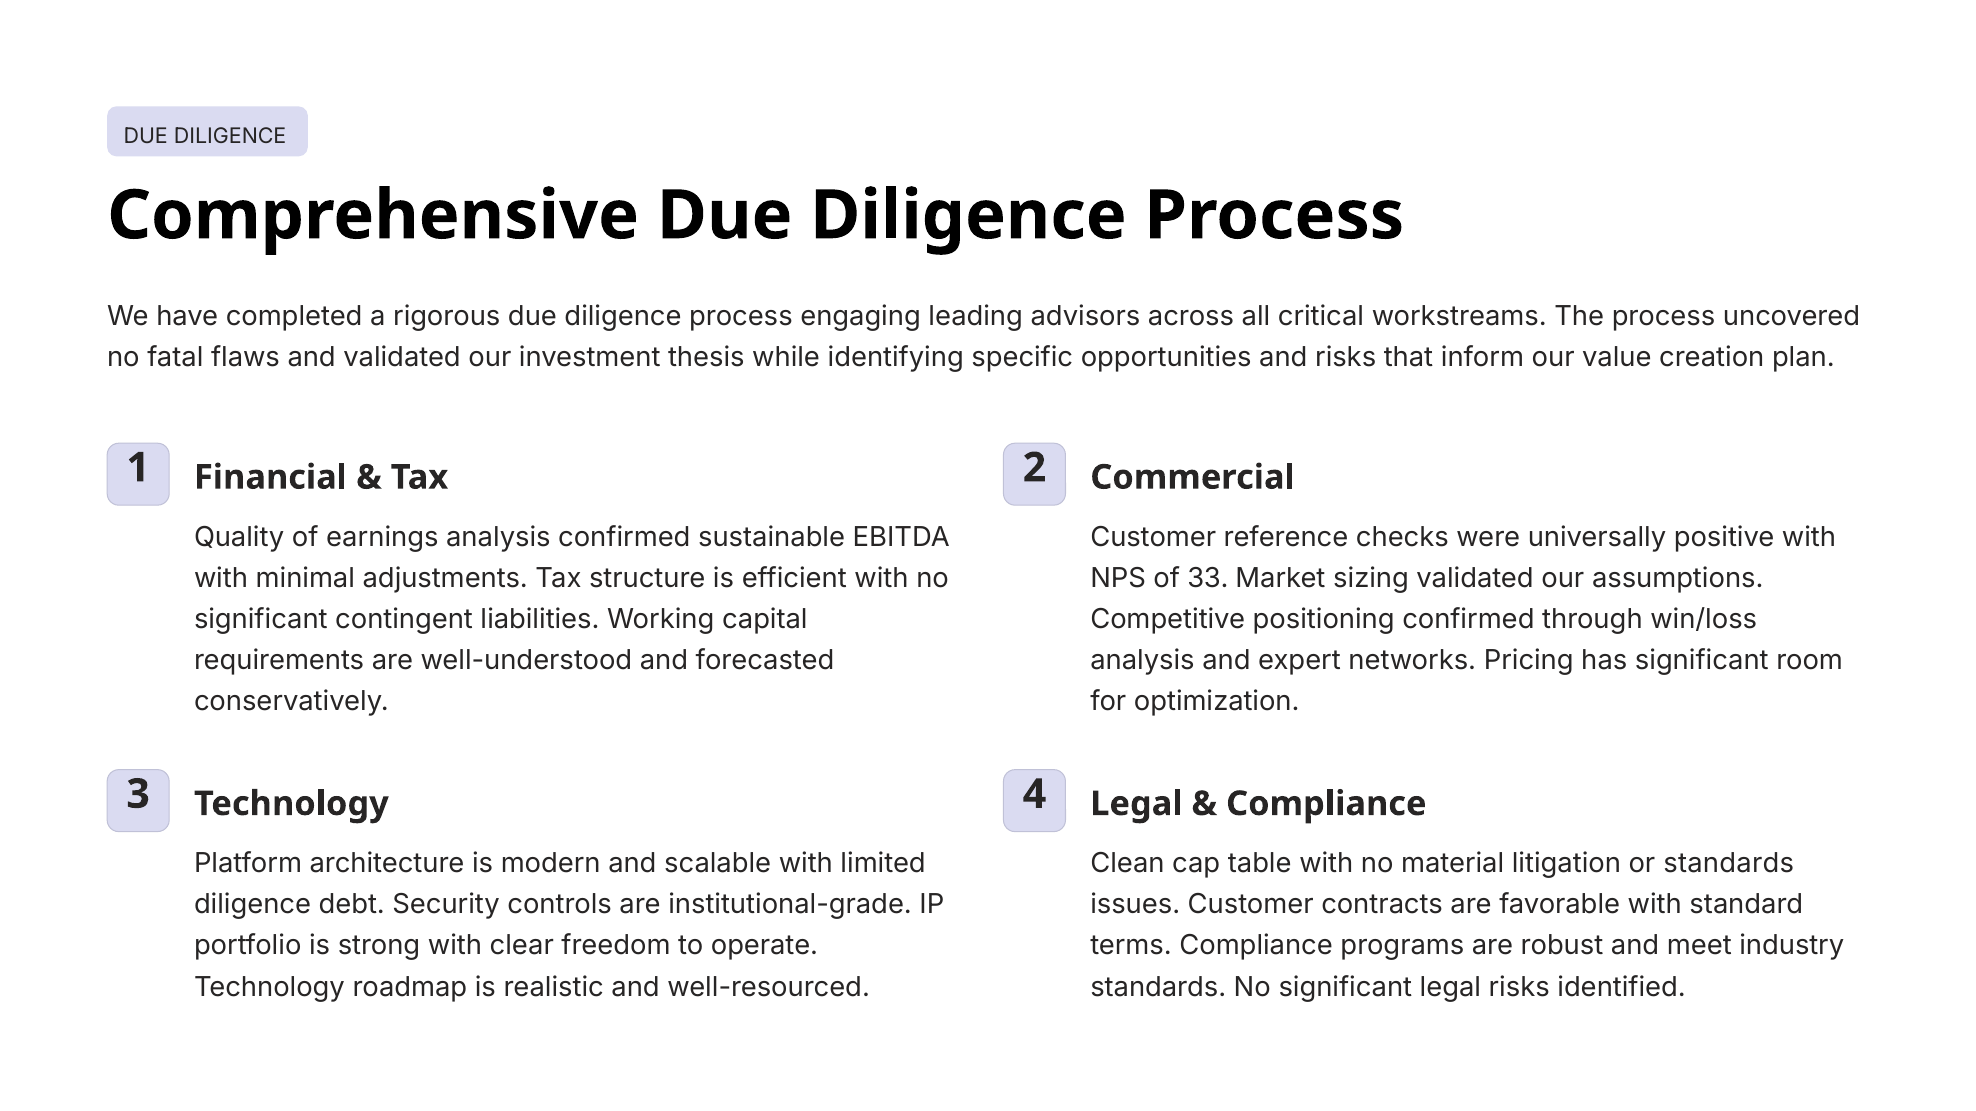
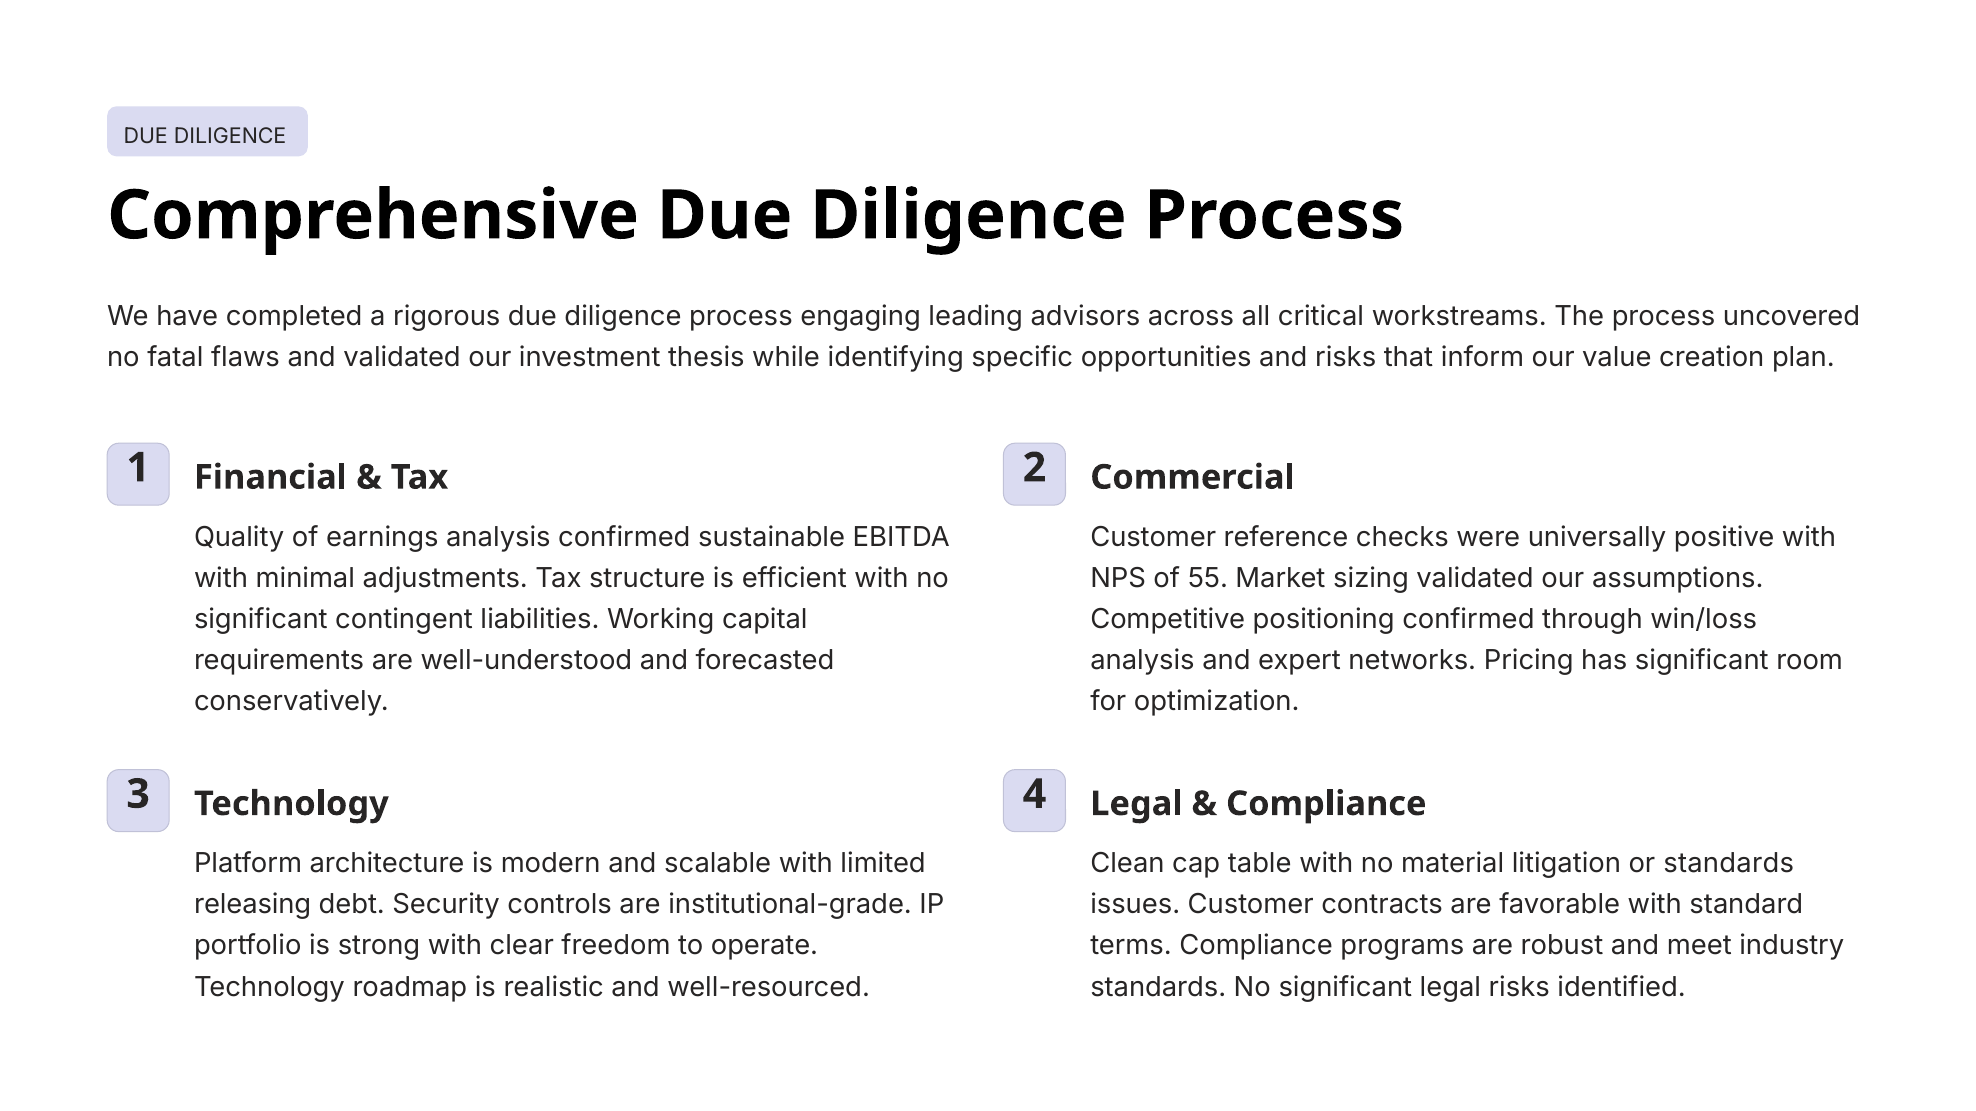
33: 33 -> 55 (1208, 579)
diligence: diligence -> releasing (253, 905)
